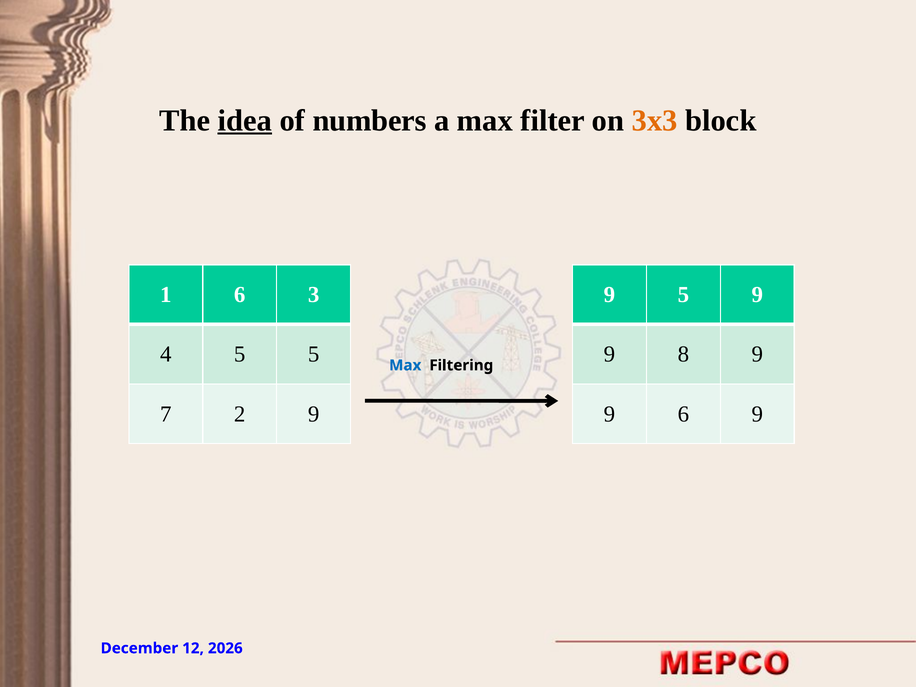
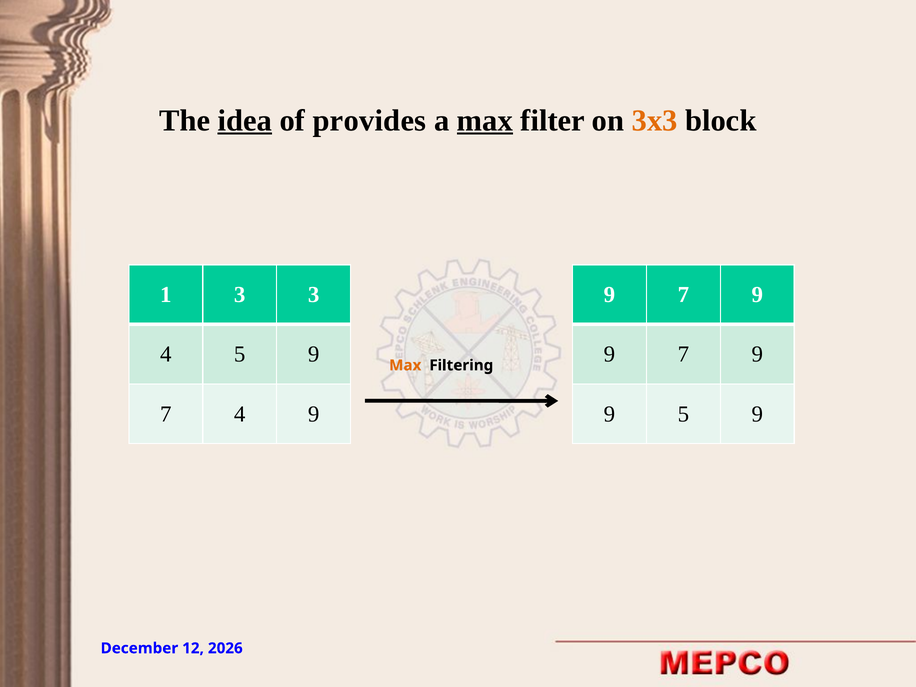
numbers: numbers -> provides (369, 120)
max underline: none -> present (485, 120)
1 6: 6 -> 3 (240, 295)
5: 5 -> 7 (683, 295)
4 5 5: 5 -> 9 (314, 354)
8: 8 -> 7 (683, 354)
Max colour: blue -> orange (405, 365)
7 2: 2 -> 4 (240, 414)
9 6: 6 -> 5 (683, 414)
